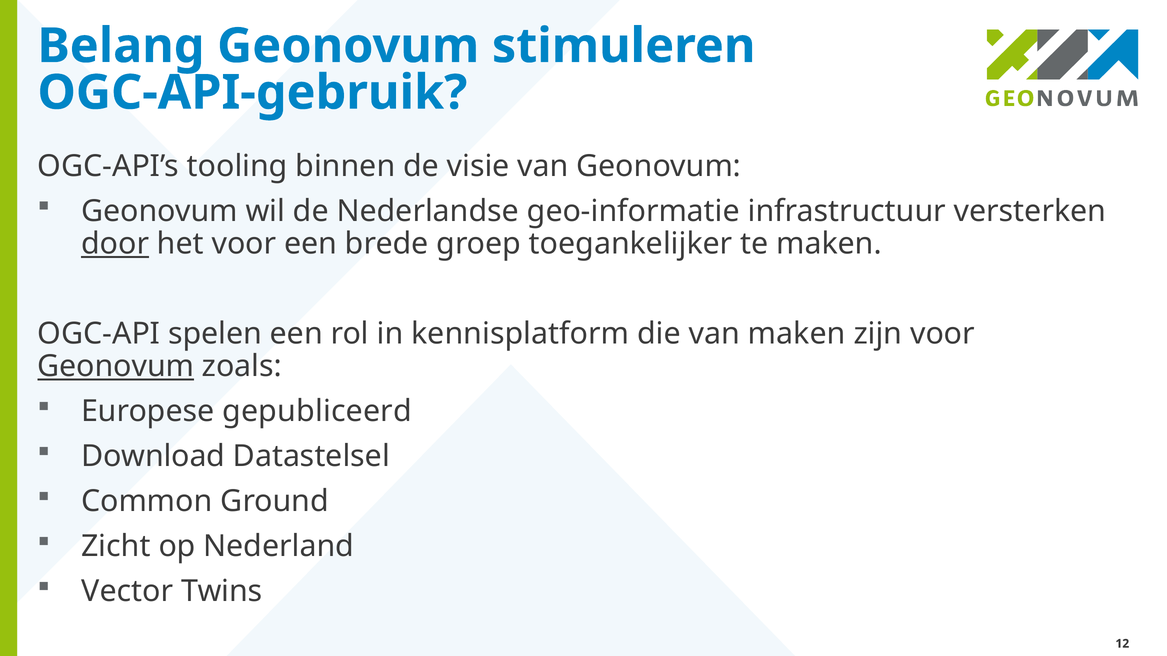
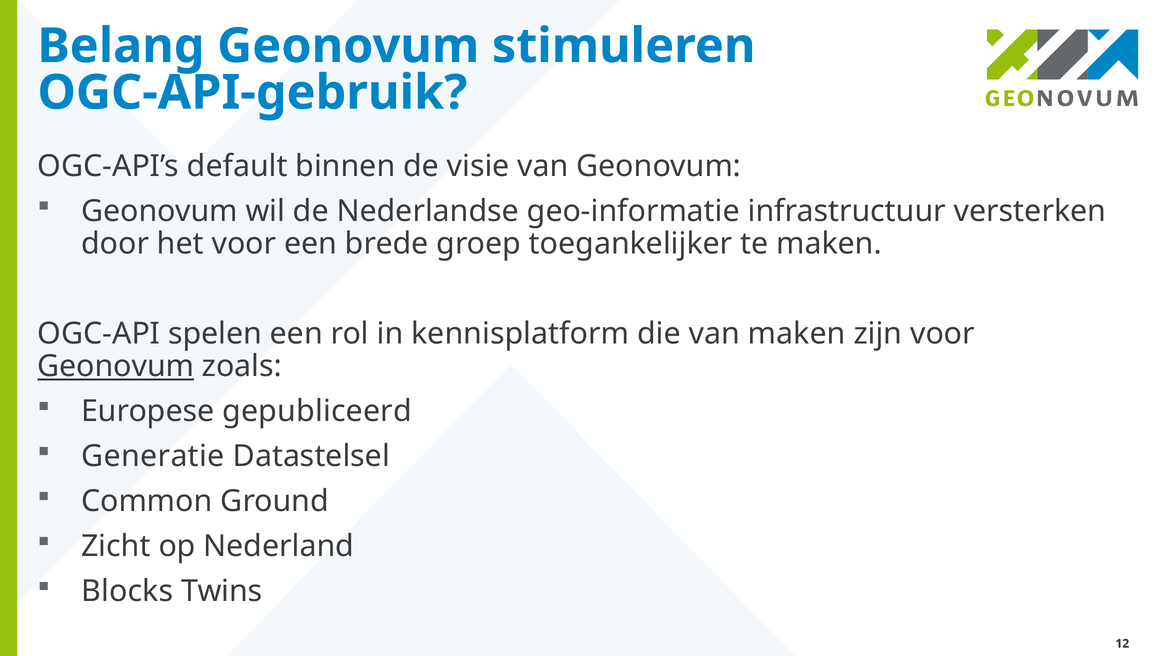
tooling: tooling -> default (237, 166)
door underline: present -> none (115, 244)
Download: Download -> Generatie (153, 457)
Vector: Vector -> Blocks (127, 592)
